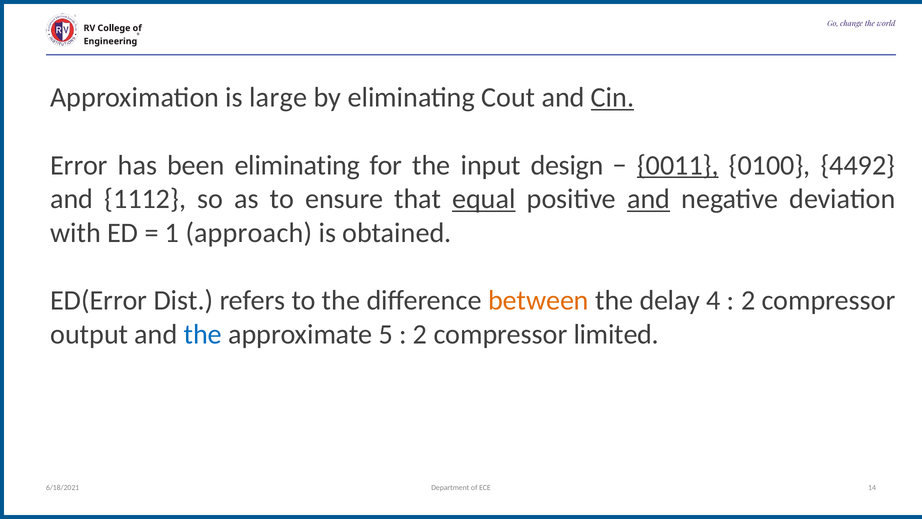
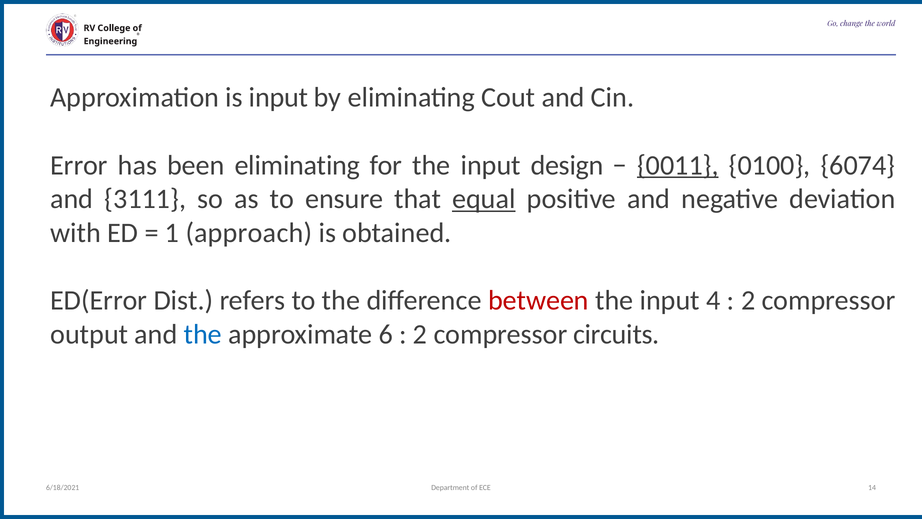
is large: large -> input (279, 98)
Cin underline: present -> none (613, 98)
4492: 4492 -> 6074 (858, 165)
1112: 1112 -> 3111 (145, 199)
and underline: present -> none (649, 199)
between colour: orange -> red (538, 300)
delay: delay -> input (670, 300)
5: 5 -> 6 (386, 334)
limited: limited -> circuits (616, 334)
